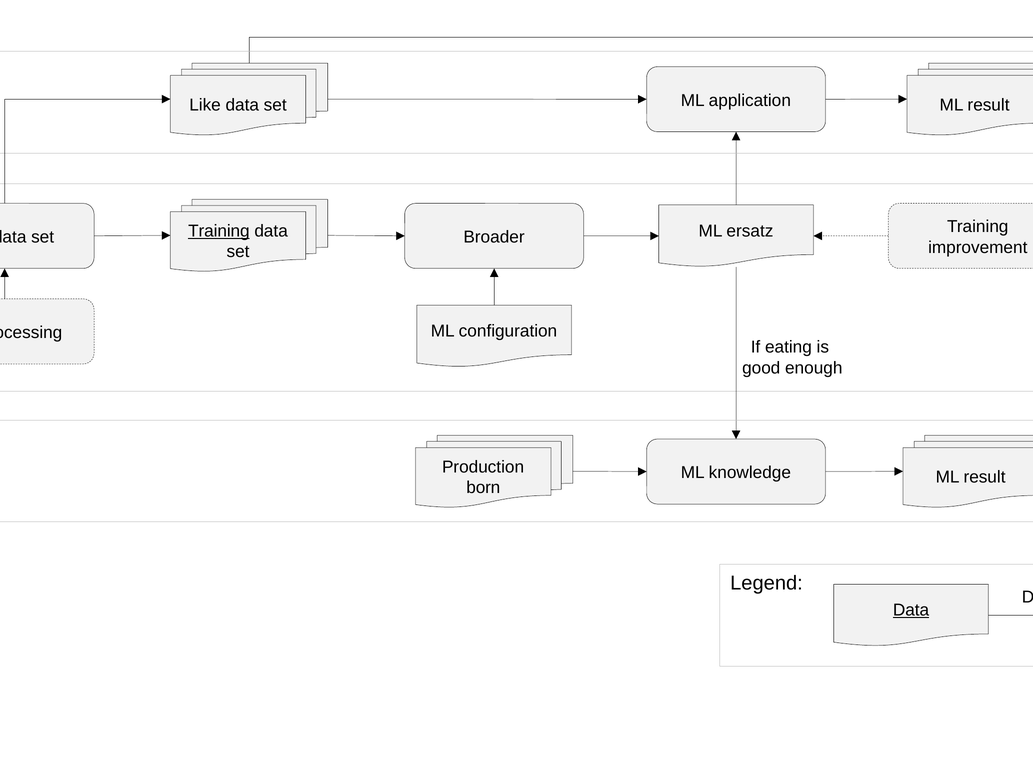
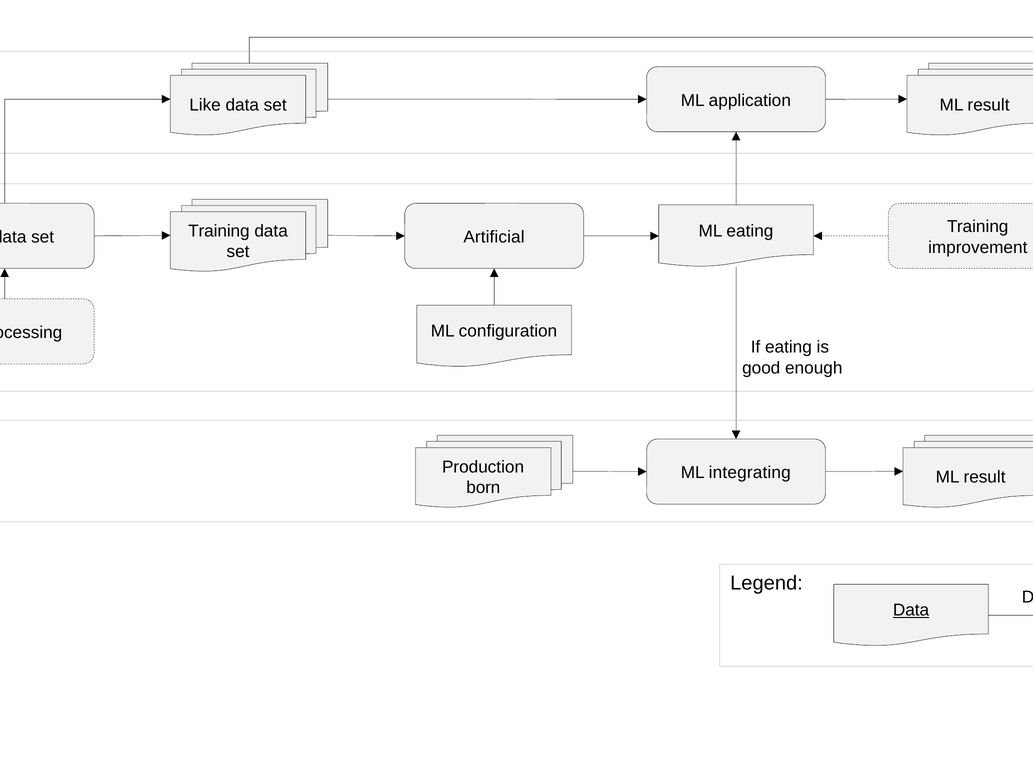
Training underline: present -> none (219, 231)
ML ersatz: ersatz -> eating (750, 231)
Broader: Broader -> Artificial (494, 237)
knowledge: knowledge -> integrating (750, 473)
